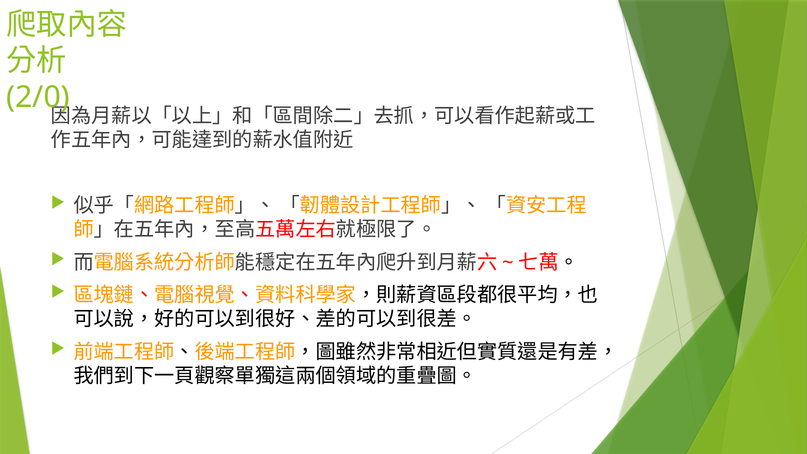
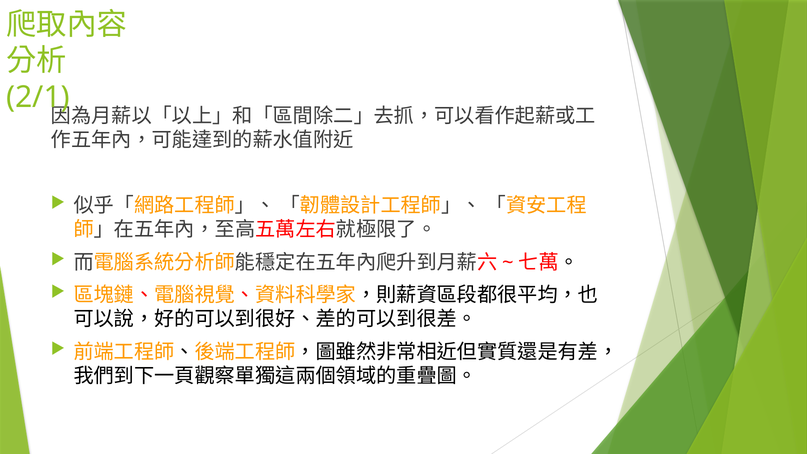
2/0: 2/0 -> 2/1 (38, 97)
